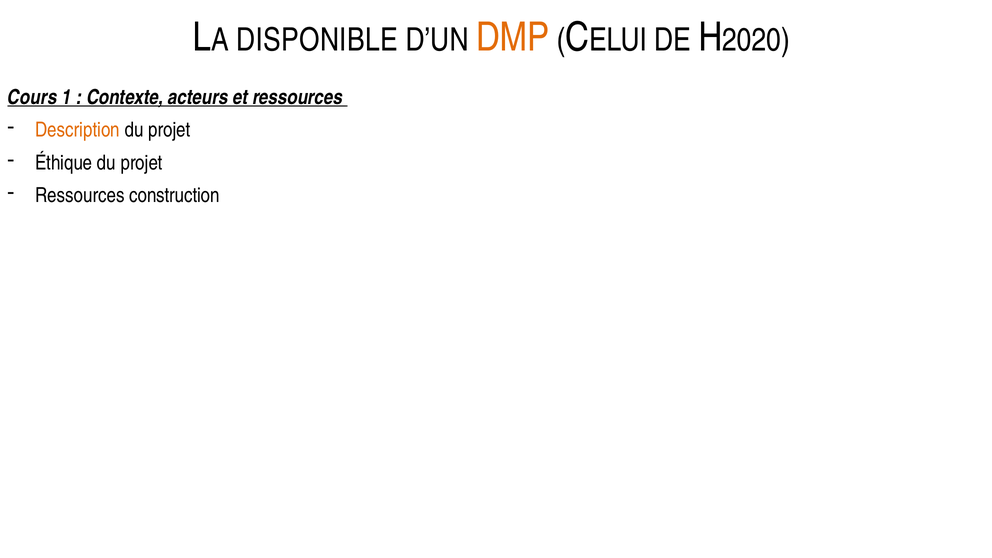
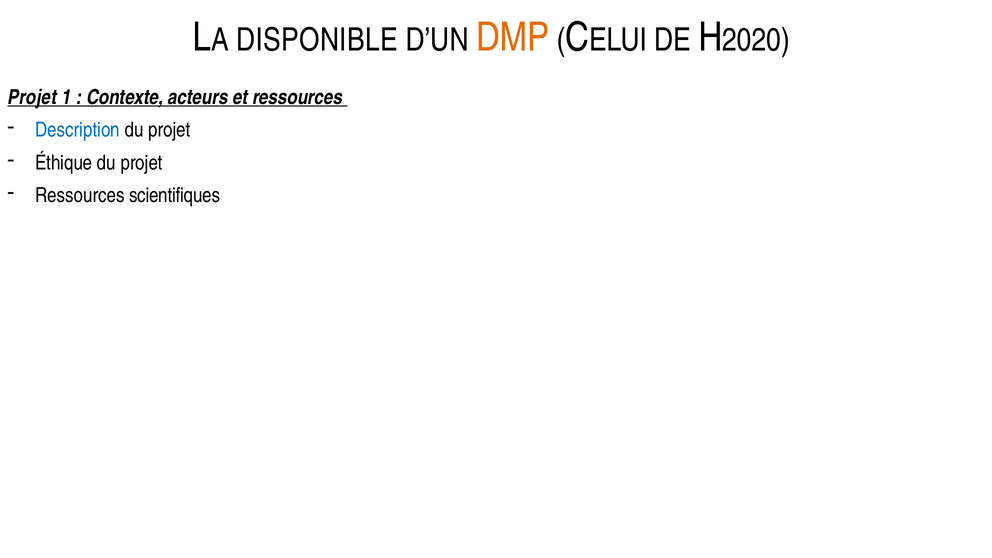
Cours: Cours -> Projet (32, 97)
Description colour: orange -> blue (78, 130)
construction: construction -> scientifiques (175, 195)
